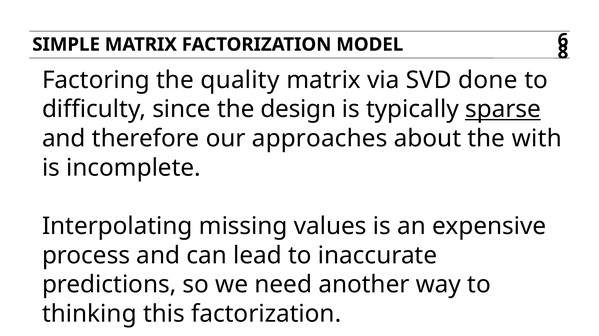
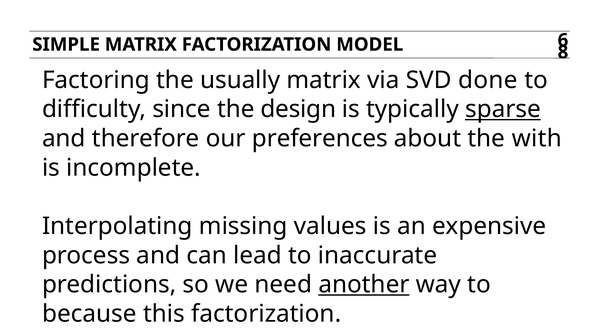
quality: quality -> usually (240, 80)
approaches: approaches -> preferences (320, 139)
another underline: none -> present (364, 285)
thinking: thinking -> because (89, 314)
